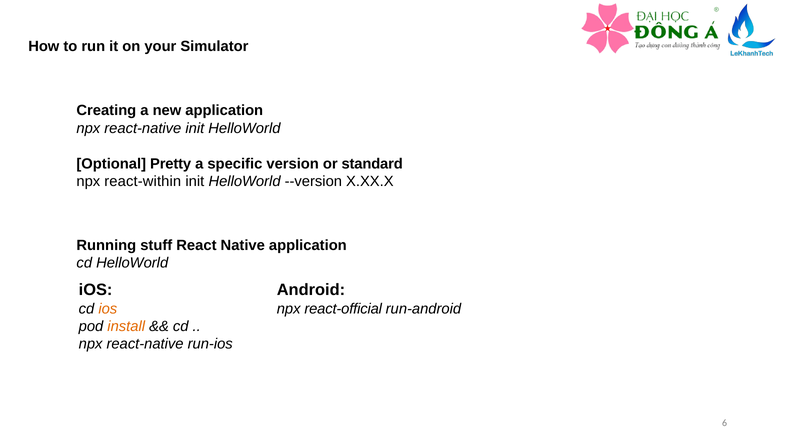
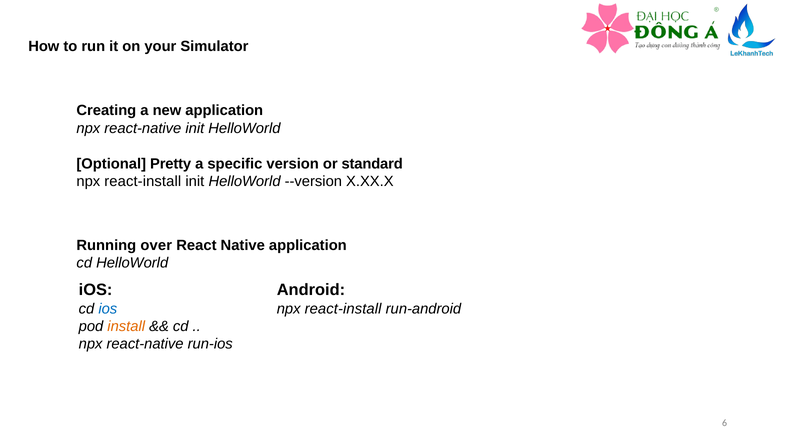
react-within: react-within -> react-install (143, 181)
stuff: stuff -> over (156, 245)
ios colour: orange -> blue (108, 308)
react-official: react-official -> react-install (343, 308)
